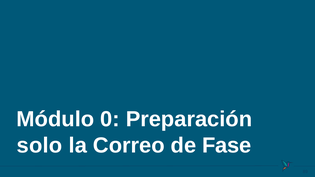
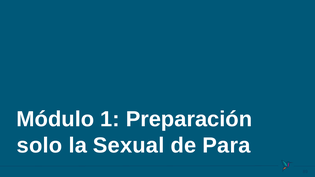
0: 0 -> 1 (110, 119)
Correo: Correo -> Sexual (129, 145)
Fase: Fase -> Para (226, 145)
